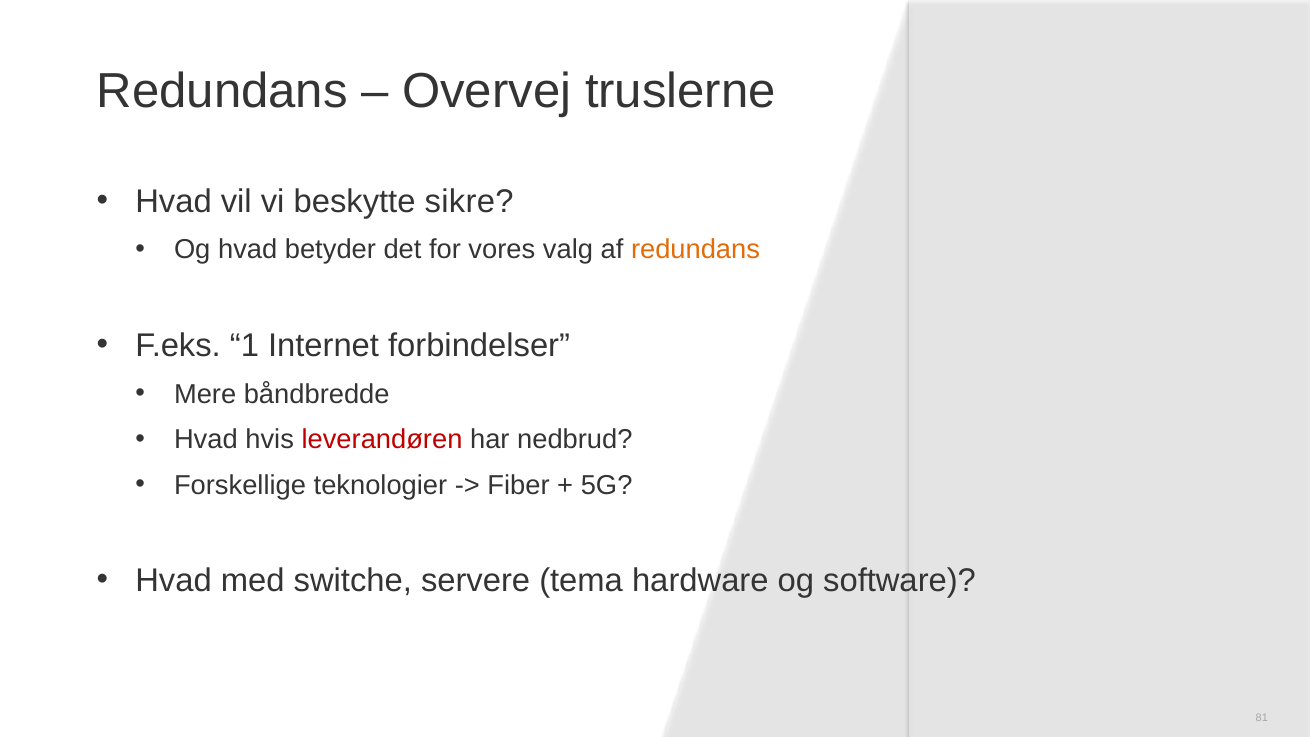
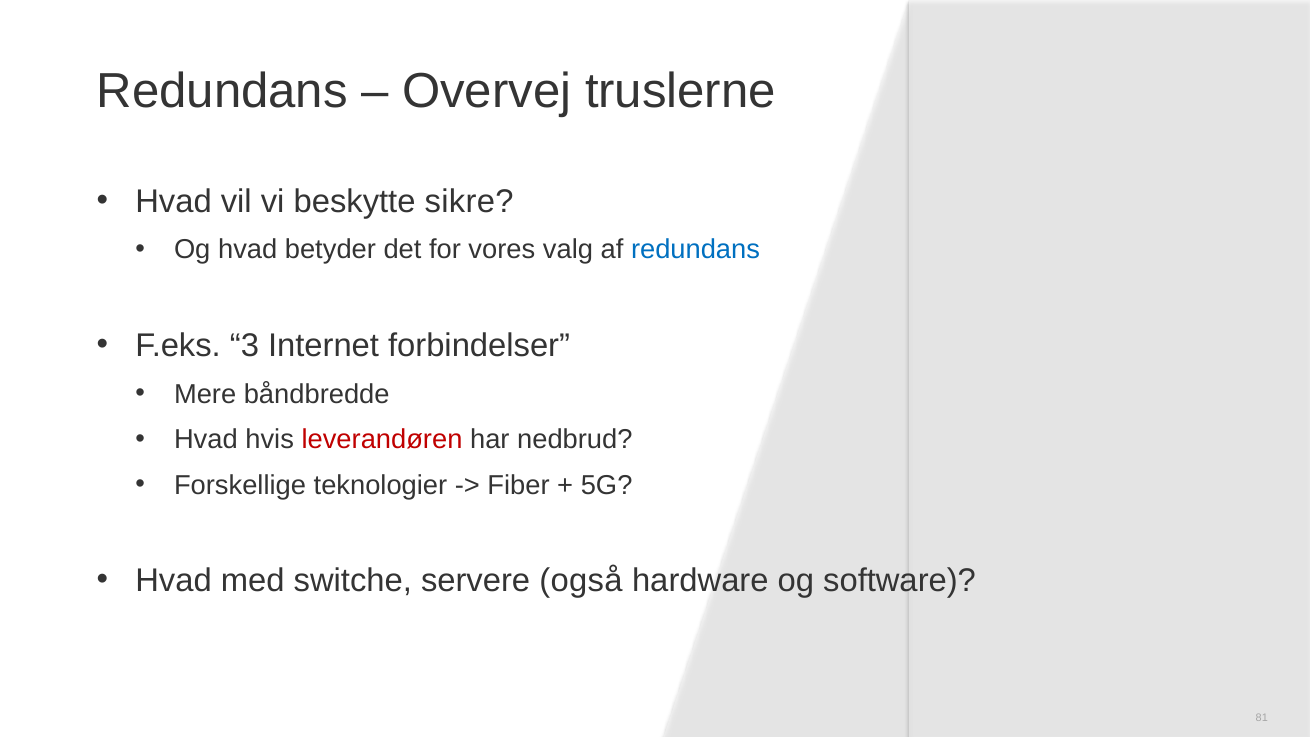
redundans colour: orange -> blue (696, 250)
1: 1 -> 3 (244, 346)
tema: tema -> også (581, 581)
